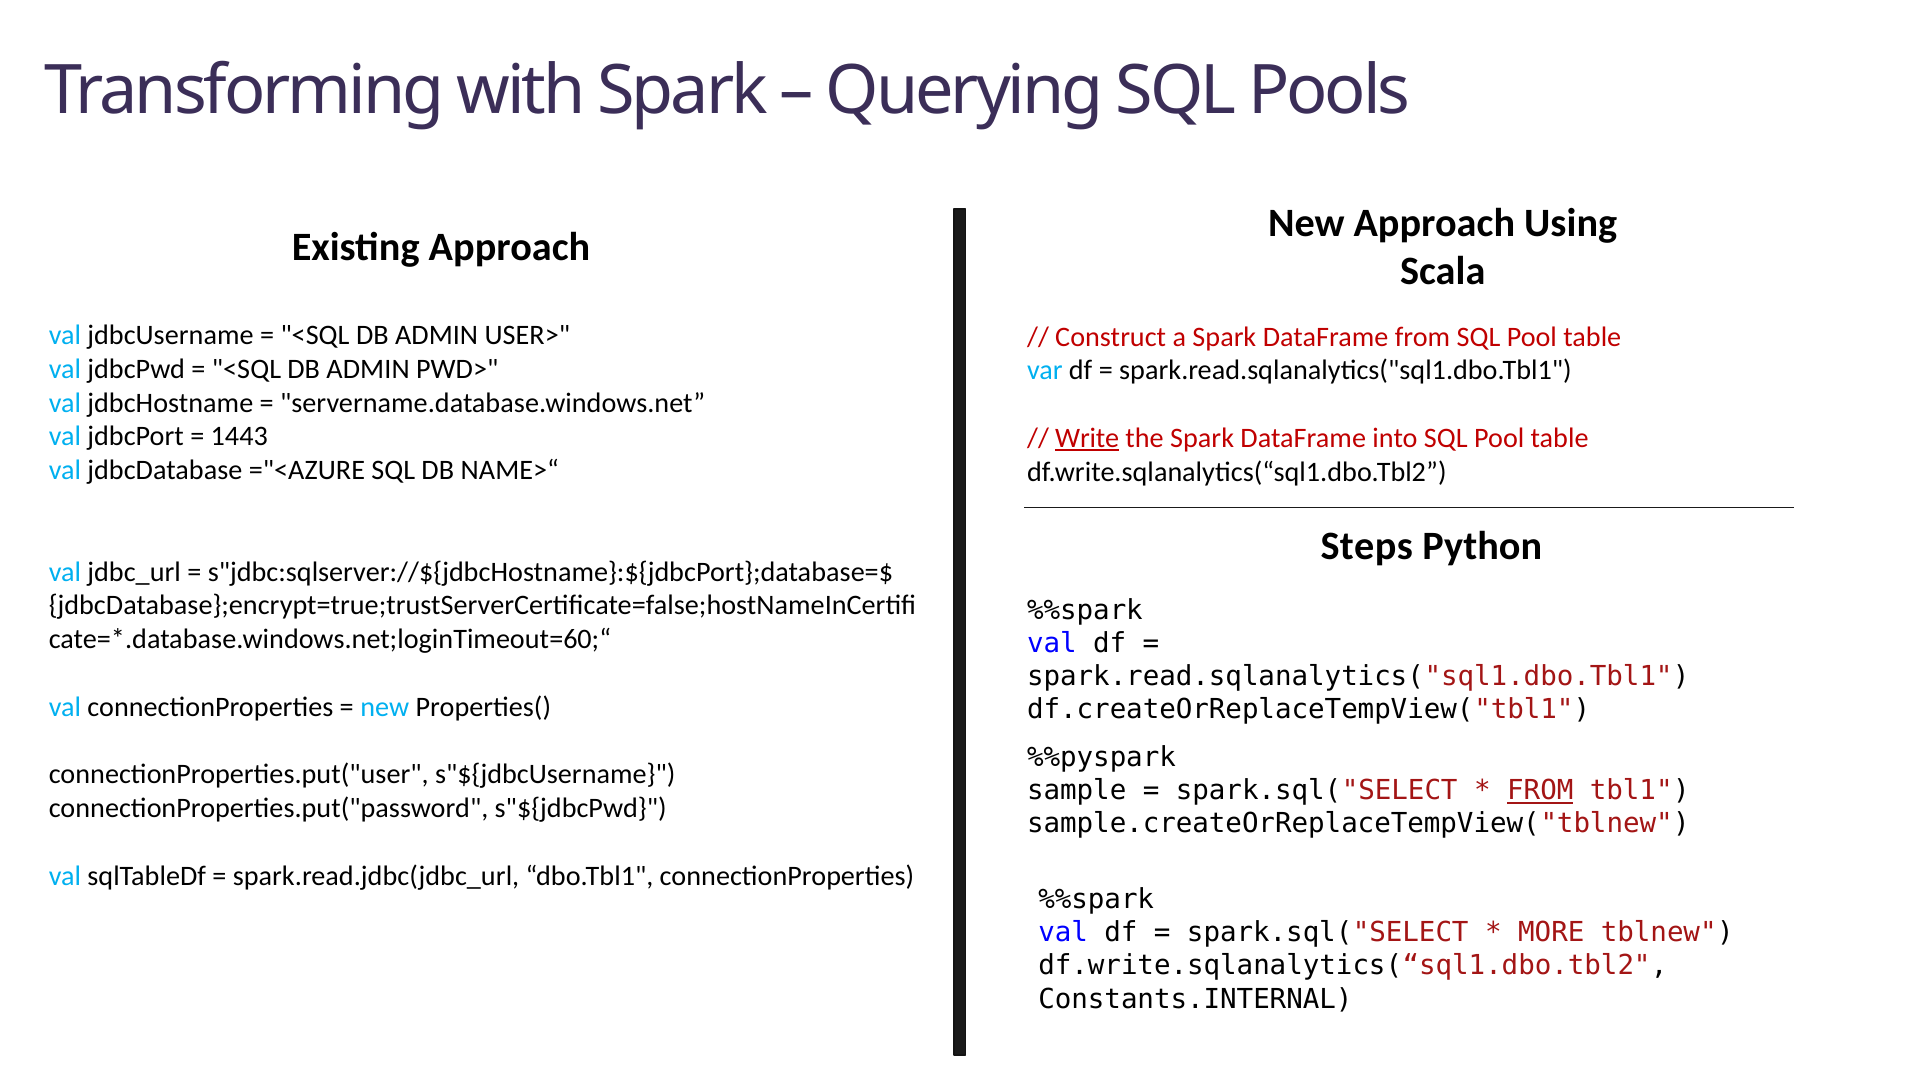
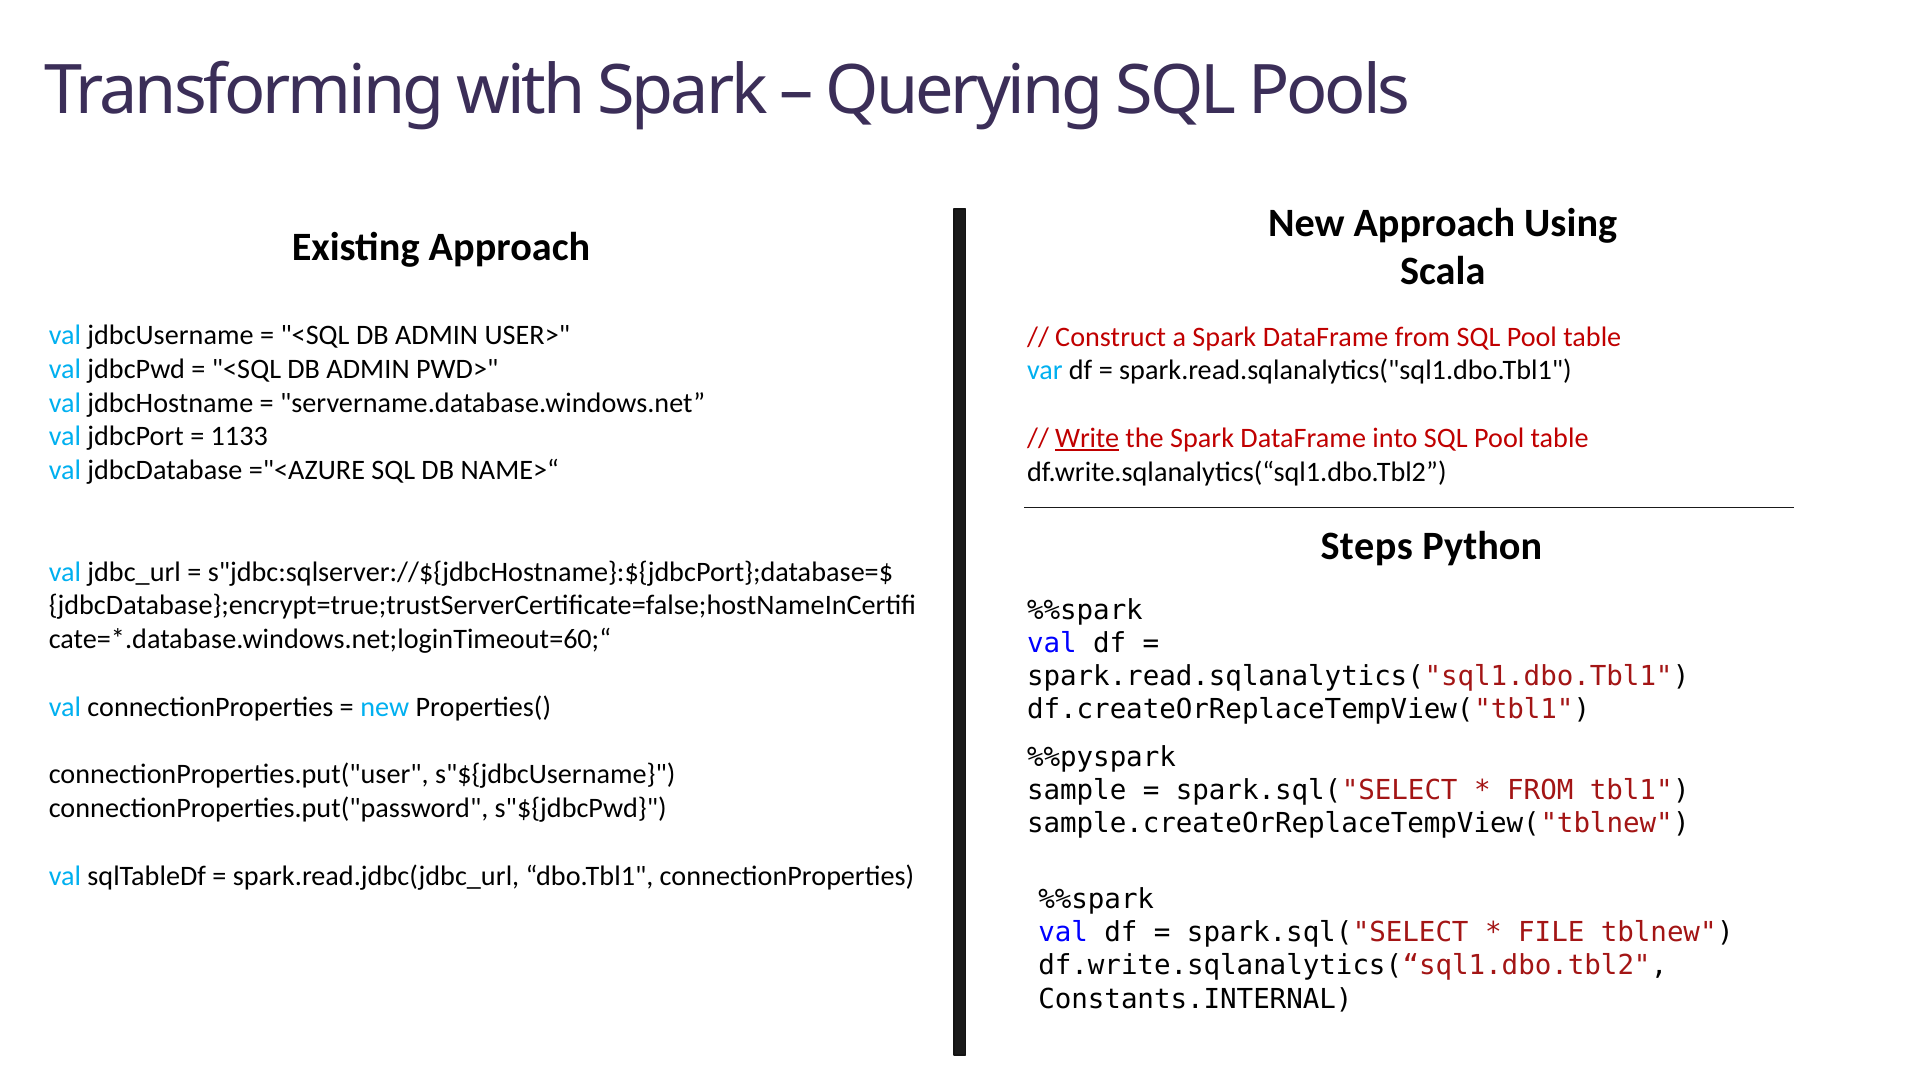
1443: 1443 -> 1133 (239, 437)
FROM underline: present -> none (1540, 791)
MORE: MORE -> FILE (1551, 933)
